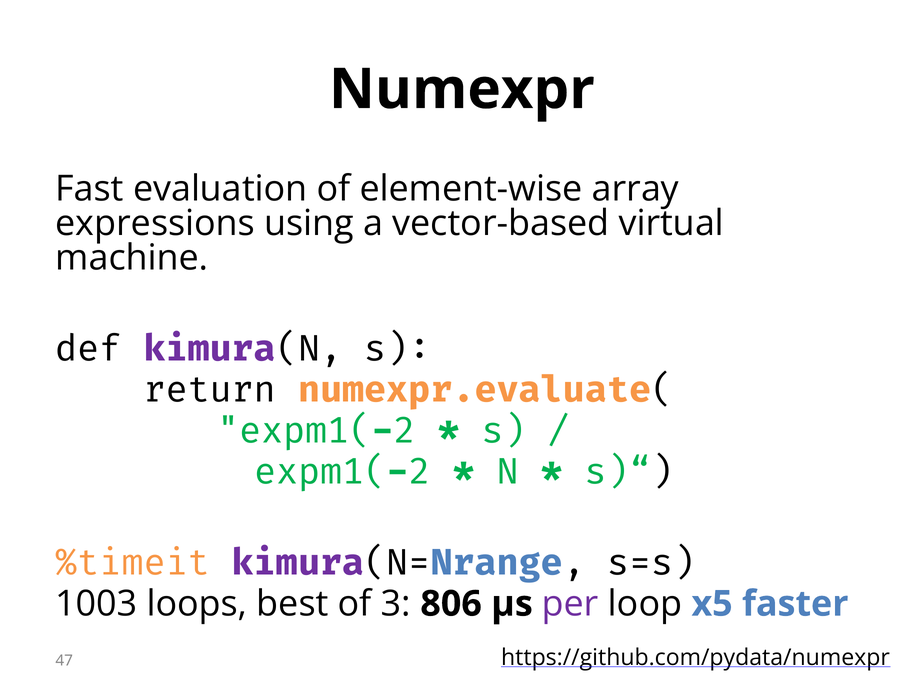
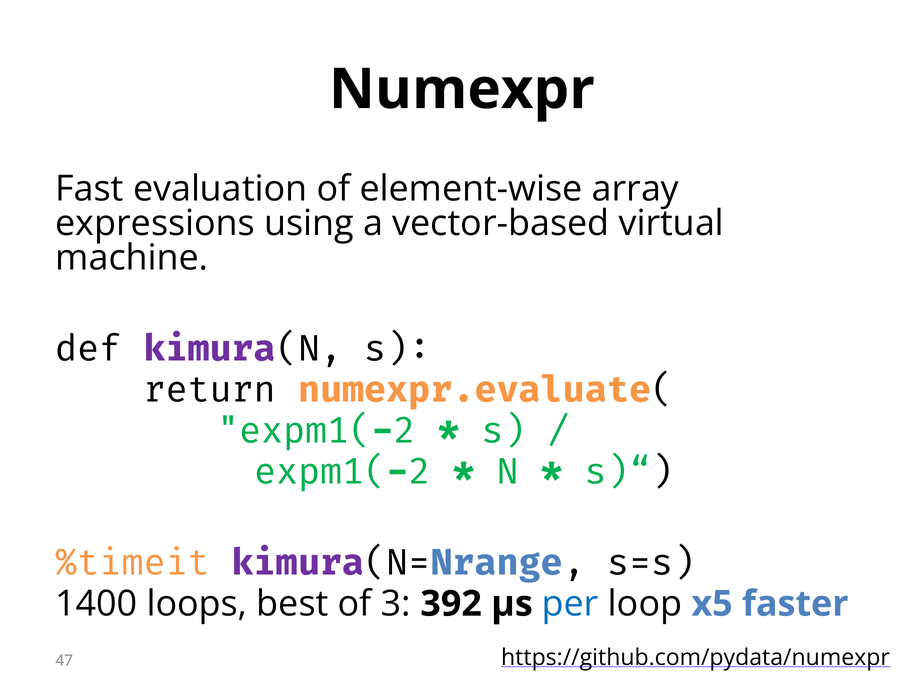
1003: 1003 -> 1400 (96, 604)
806: 806 -> 392 (451, 604)
per colour: purple -> blue (570, 604)
